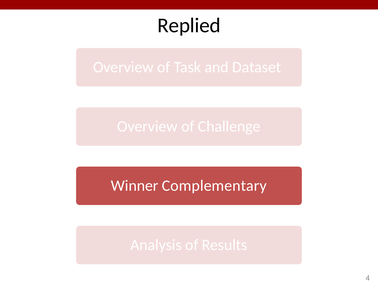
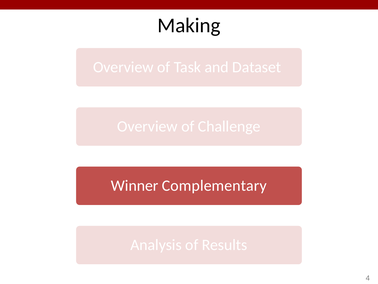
Replied: Replied -> Making (189, 25)
